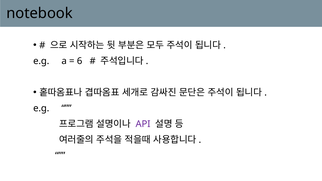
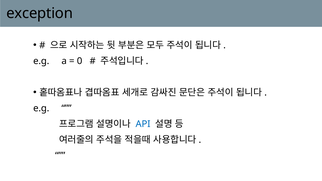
notebook: notebook -> exception (40, 13)
6: 6 -> 0 (80, 61)
API colour: purple -> blue (143, 124)
